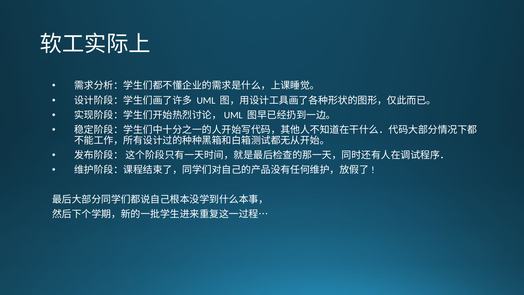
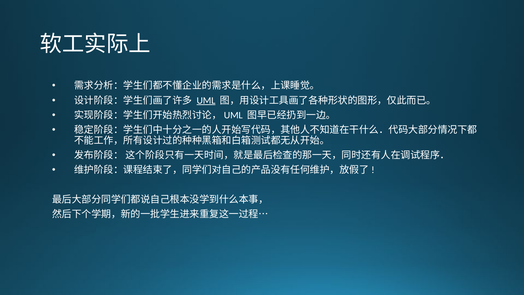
UML underline: none -> present (206, 100)
